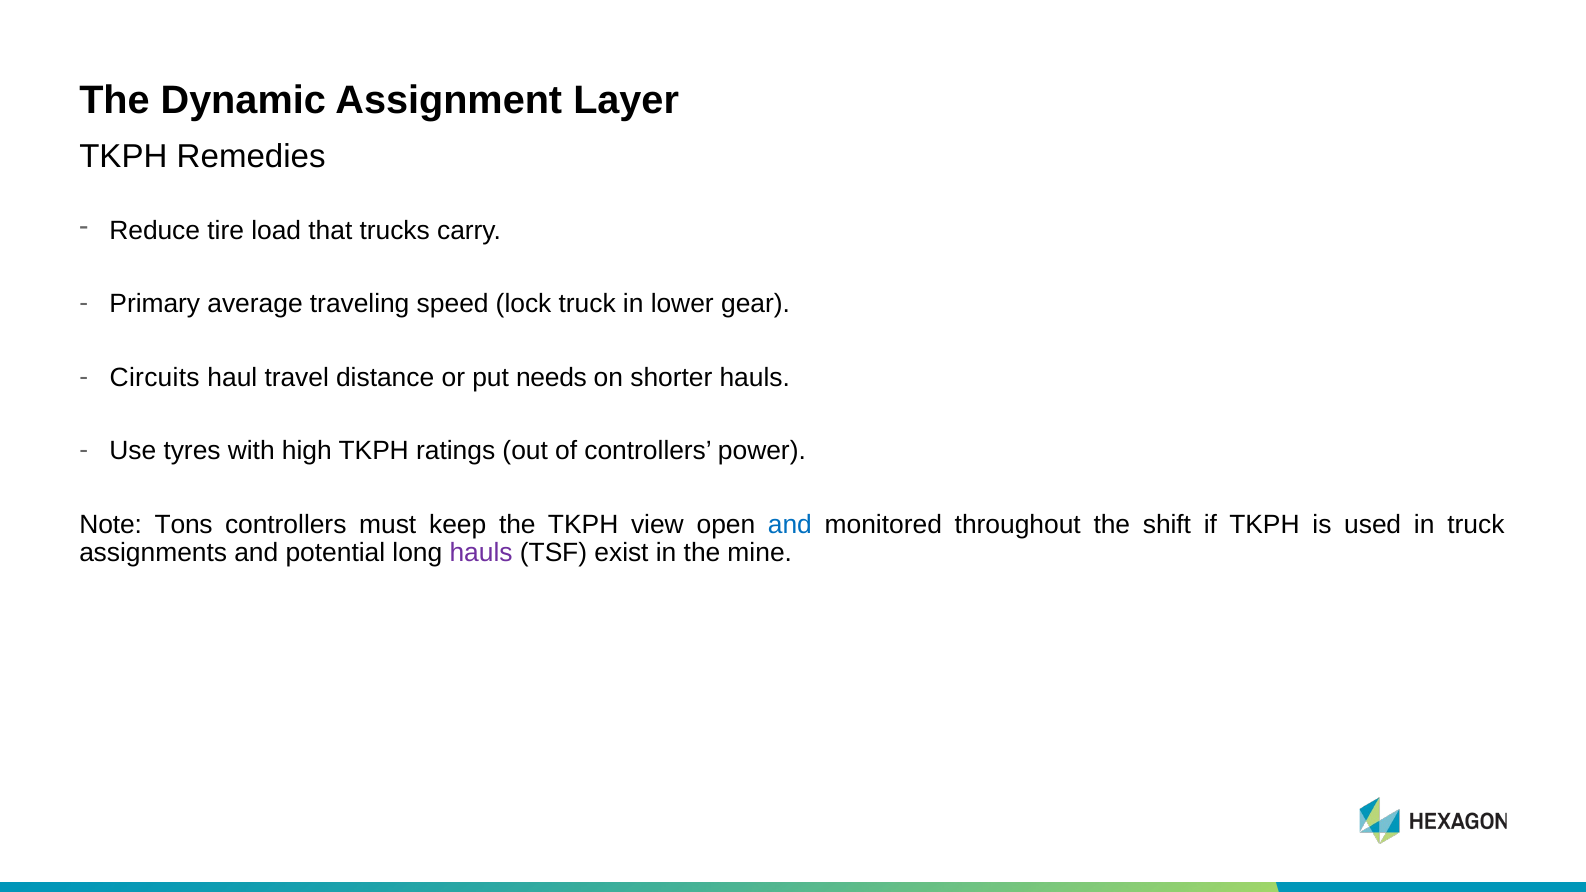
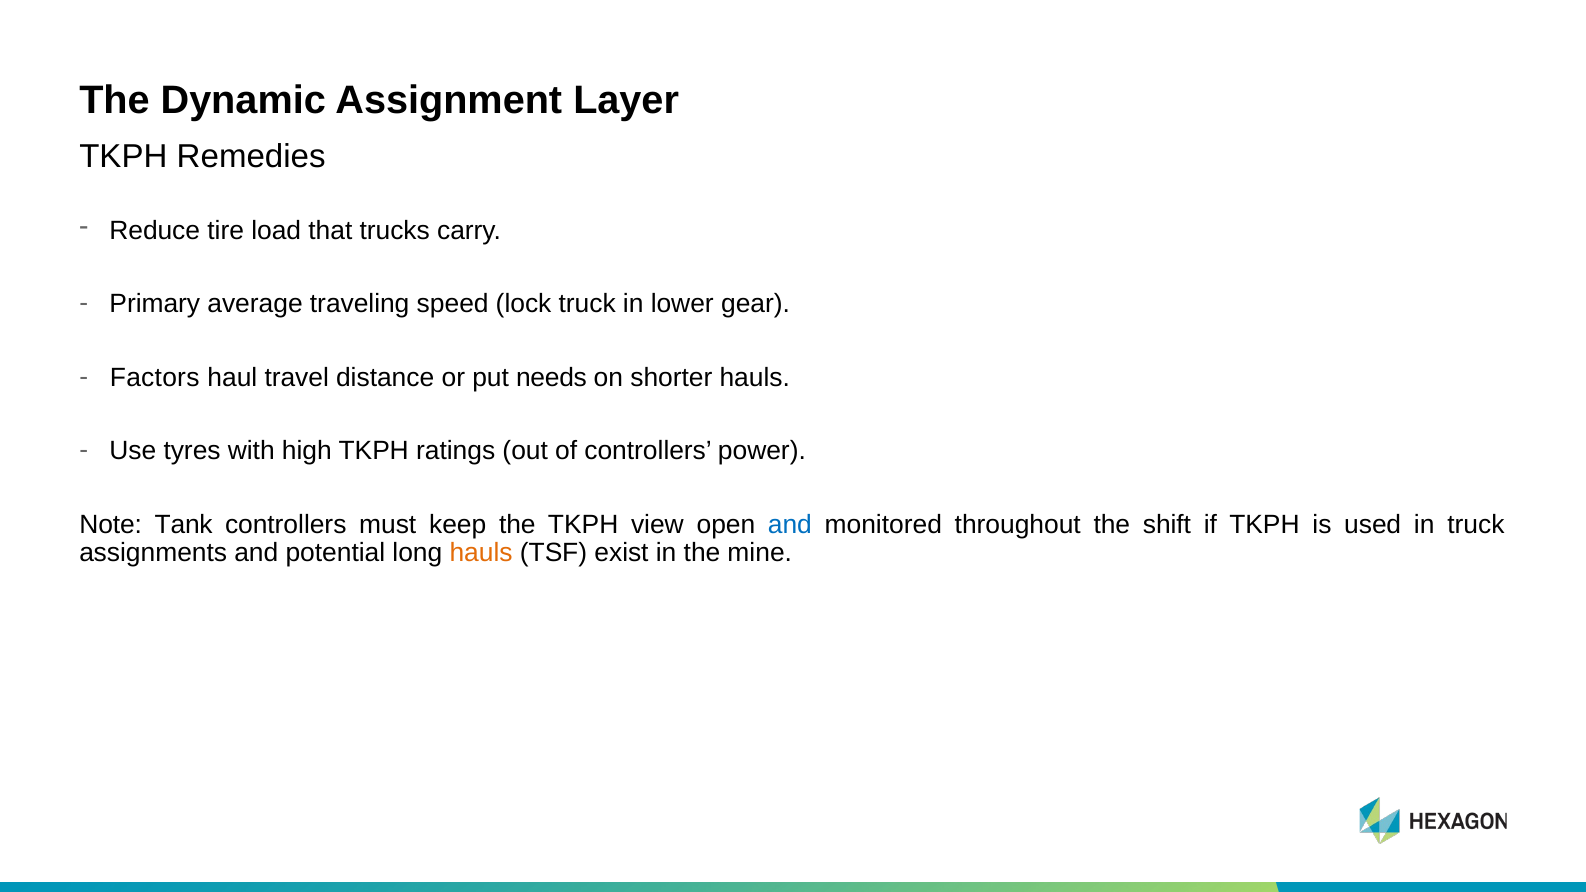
Circuits: Circuits -> Factors (155, 377)
Tons: Tons -> Tank (184, 525)
hauls colour: purple -> orange (481, 553)
